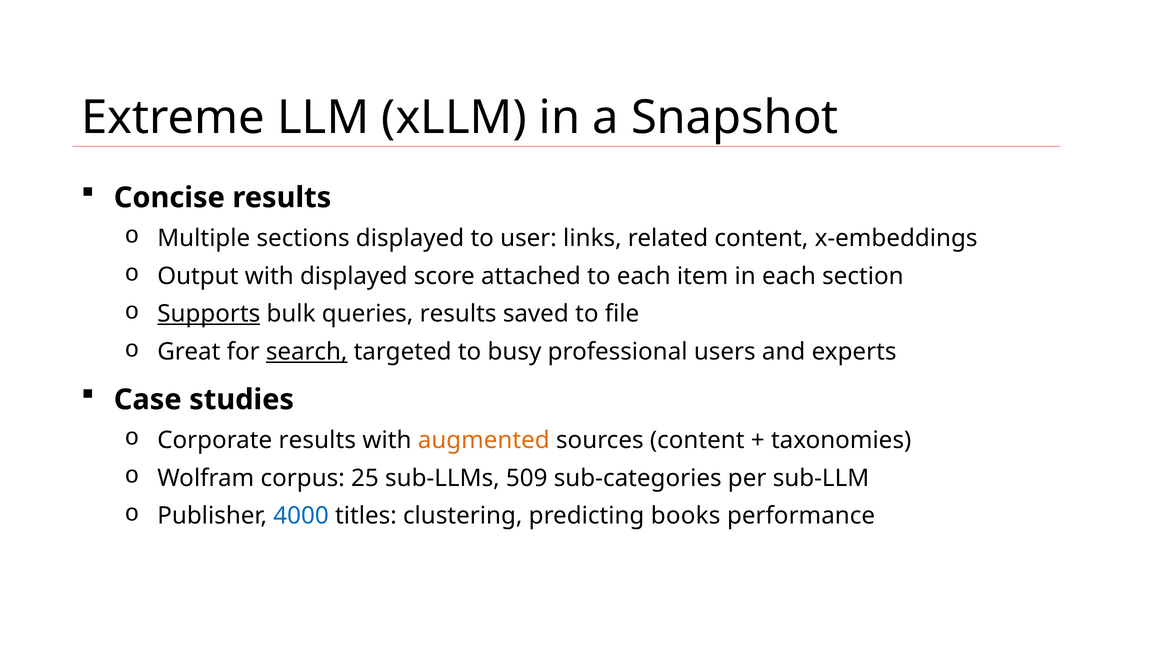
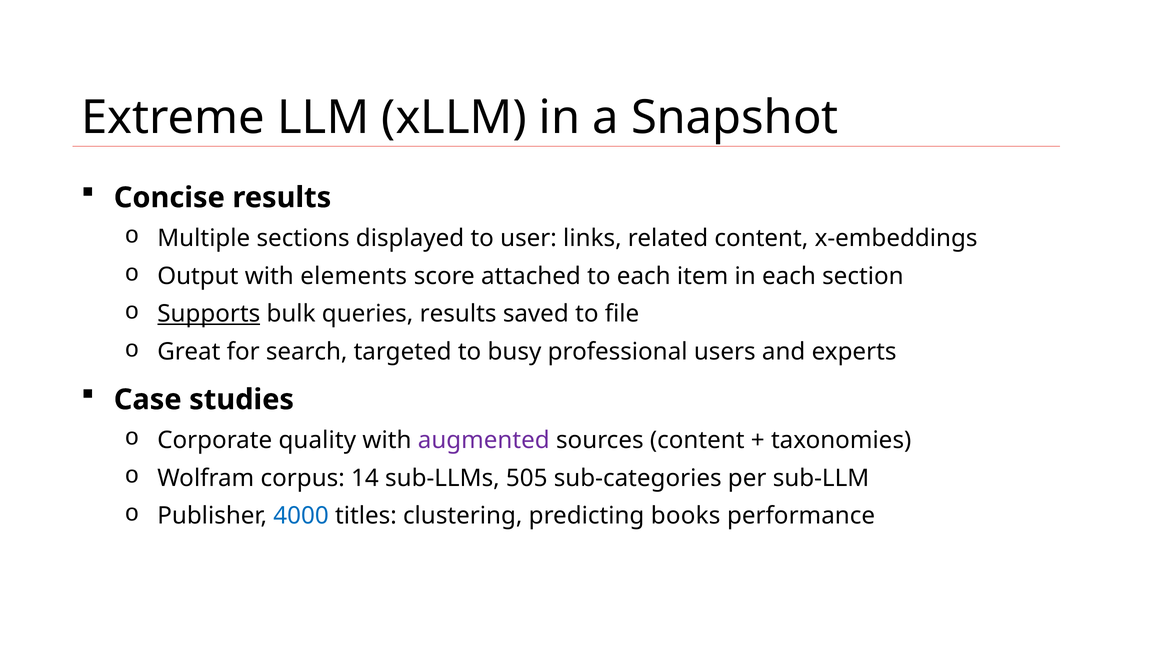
with displayed: displayed -> elements (354, 276)
search underline: present -> none (307, 352)
Corporate results: results -> quality (317, 440)
augmented colour: orange -> purple (484, 440)
25: 25 -> 14 (365, 478)
509: 509 -> 505 (527, 478)
